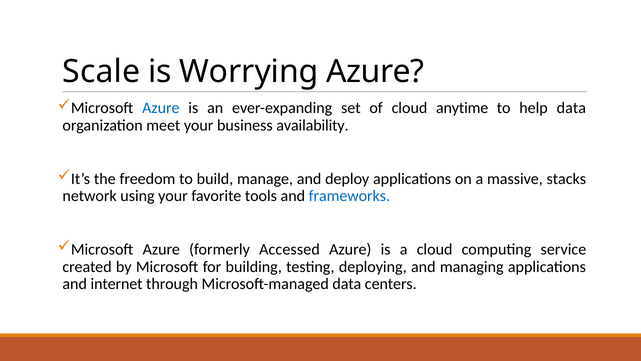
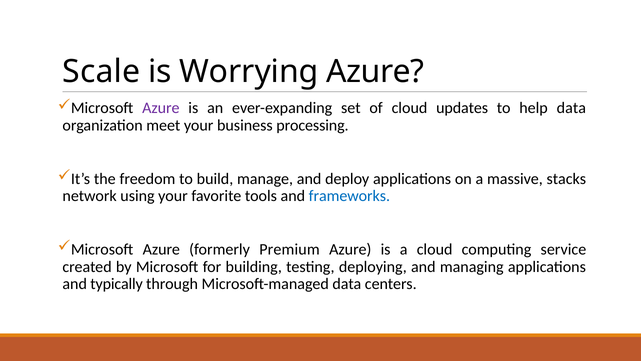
Azure colour: blue -> purple (161, 108)
anytime: anytime -> updates (462, 108)
availability: availability -> processing (312, 125)
Accessed: Accessed -> Premium (289, 249)
internet: internet -> typically (117, 284)
